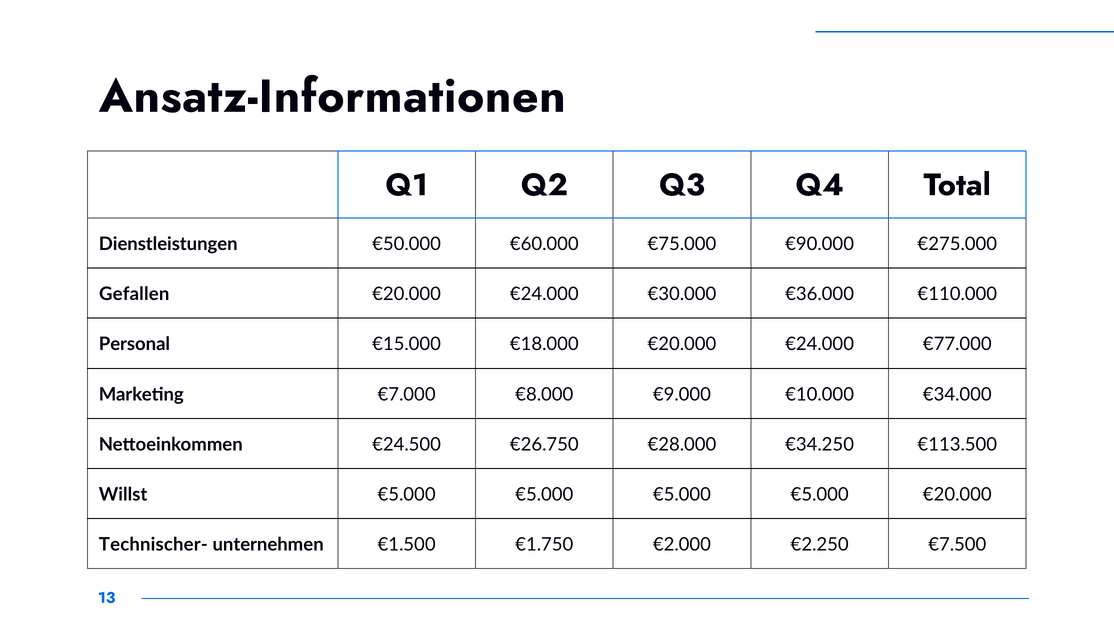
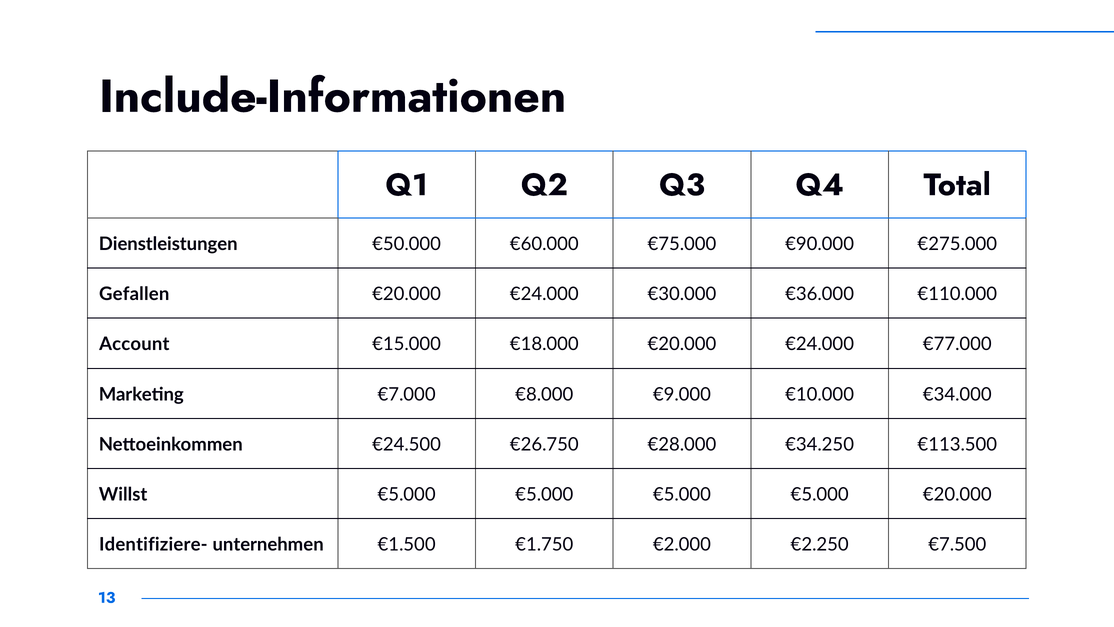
Ansatz-Informationen: Ansatz-Informationen -> Include-Informationen (333, 96)
Personal: Personal -> Account (134, 344)
Technischer-: Technischer- -> Identifiziere- (153, 544)
